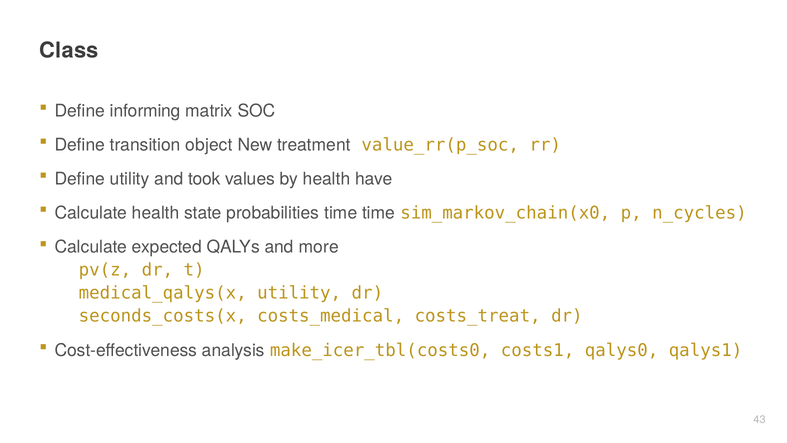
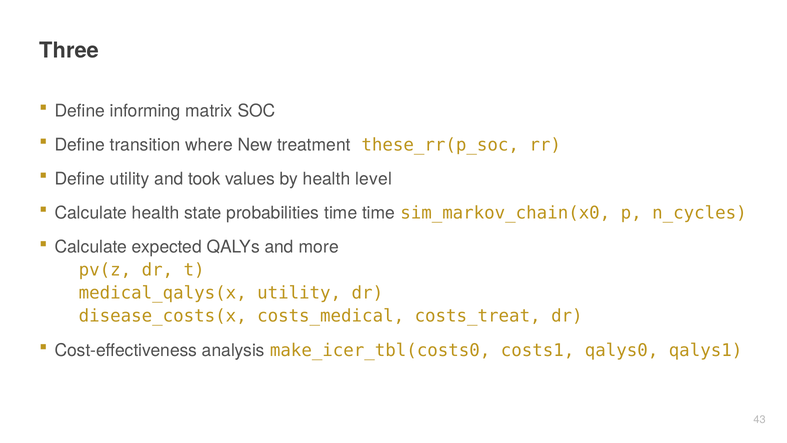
Class: Class -> Three (69, 51)
object: object -> where (209, 145)
value_rr(p_soc: value_rr(p_soc -> these_rr(p_soc (440, 145)
have: have -> level (374, 179)
seconds_costs(x: seconds_costs(x -> disease_costs(x (163, 316)
